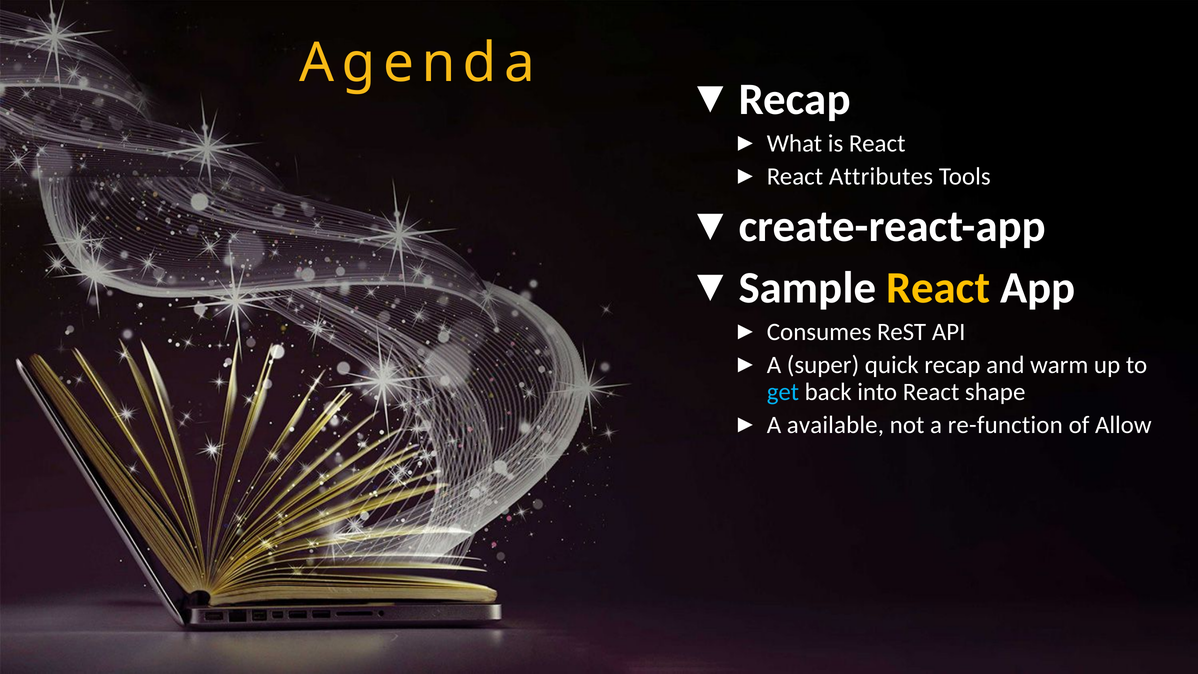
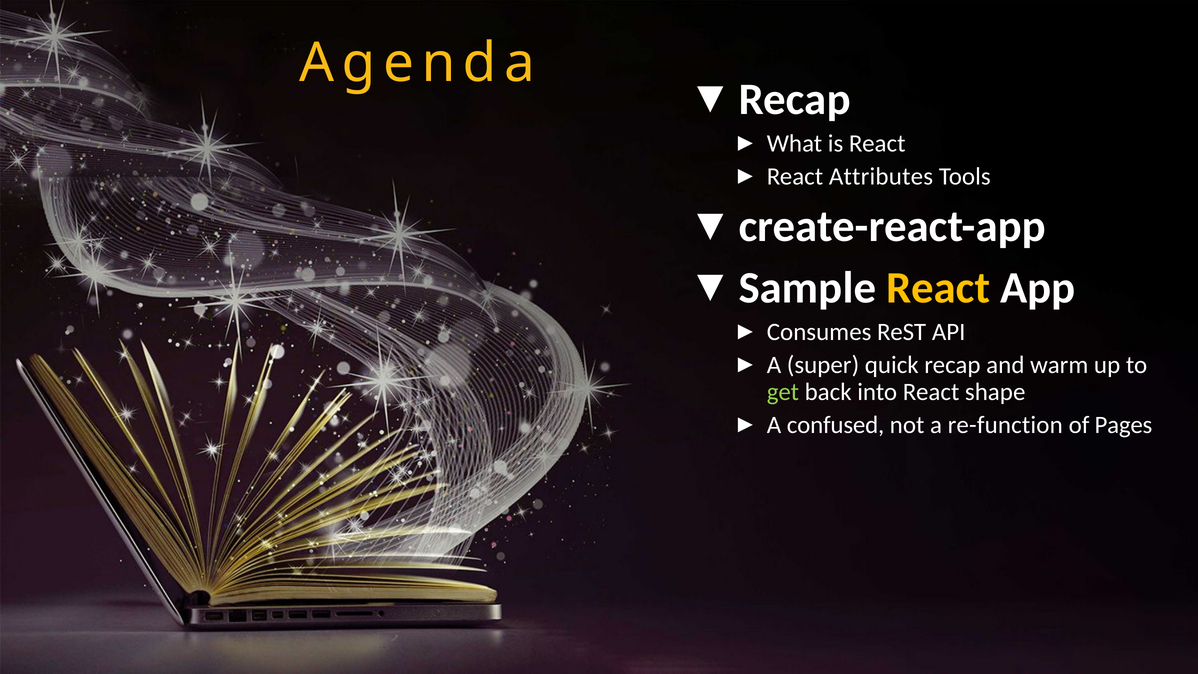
get colour: light blue -> light green (783, 392)
available: available -> confused (836, 425)
Allow: Allow -> Pages (1123, 425)
